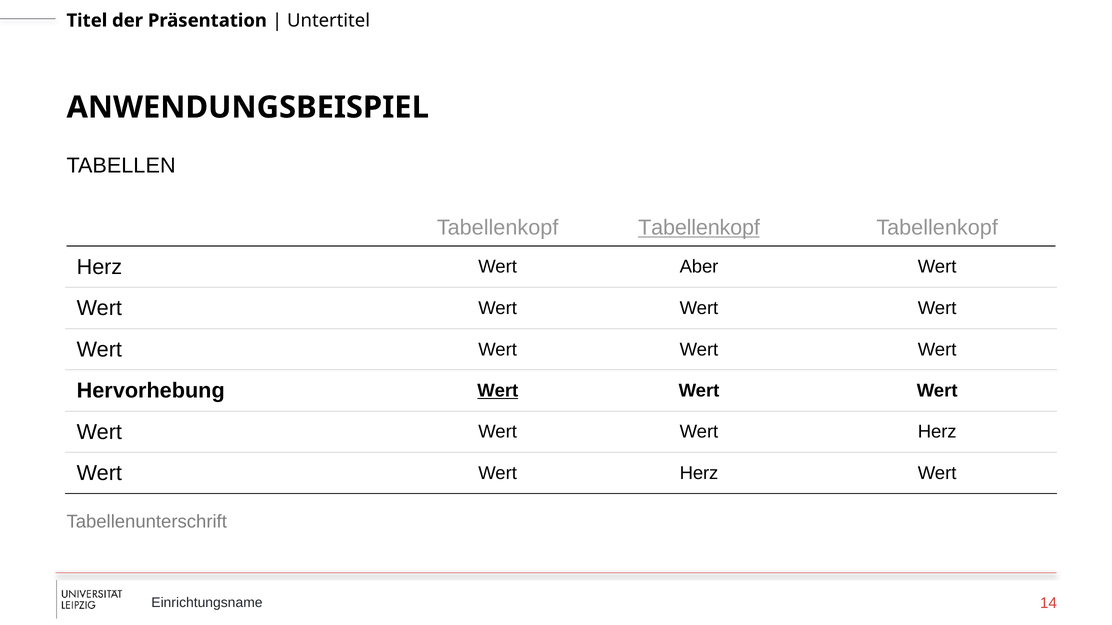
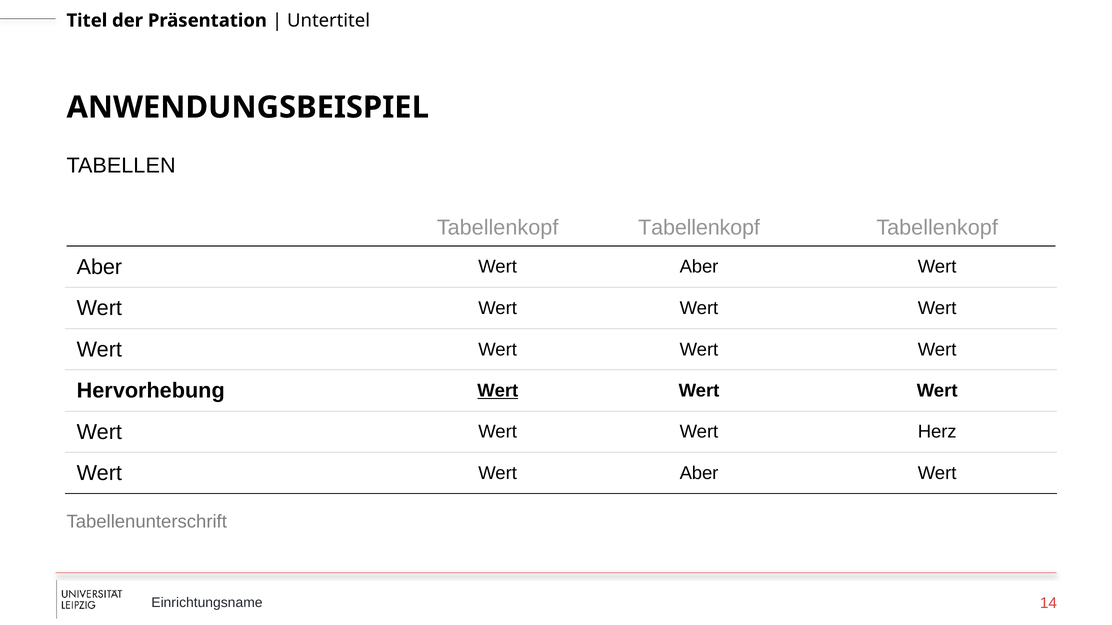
Tabellenkopf underline: present -> none (699, 228)
Herz: Herz -> Aber (99, 267)
Herz: Herz -> Aber (699, 474)
